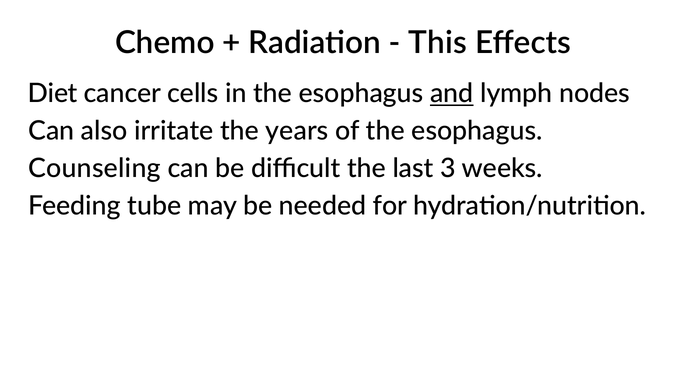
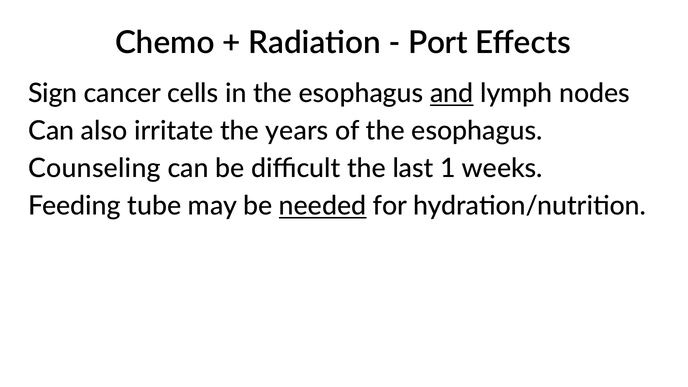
This: This -> Port (438, 43)
Diet: Diet -> Sign (53, 94)
3: 3 -> 1 (448, 169)
needed underline: none -> present (323, 206)
